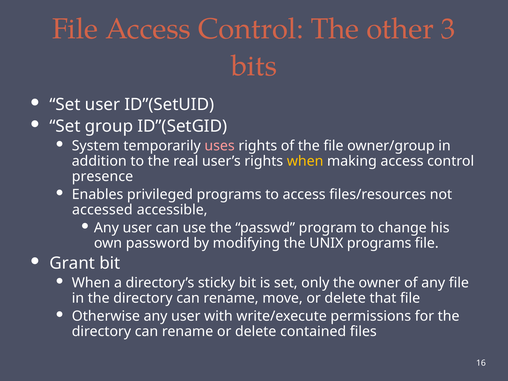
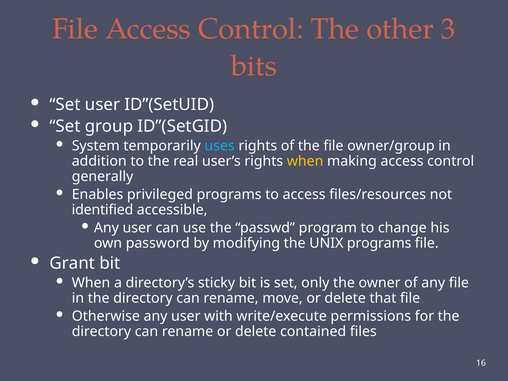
uses colour: pink -> light blue (220, 146)
presence: presence -> generally (103, 177)
accessed: accessed -> identified (102, 210)
